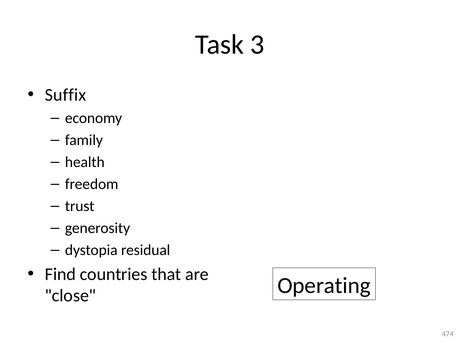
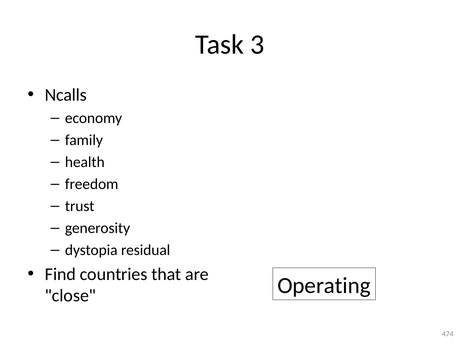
Suffix: Suffix -> Ncalls (66, 95)
